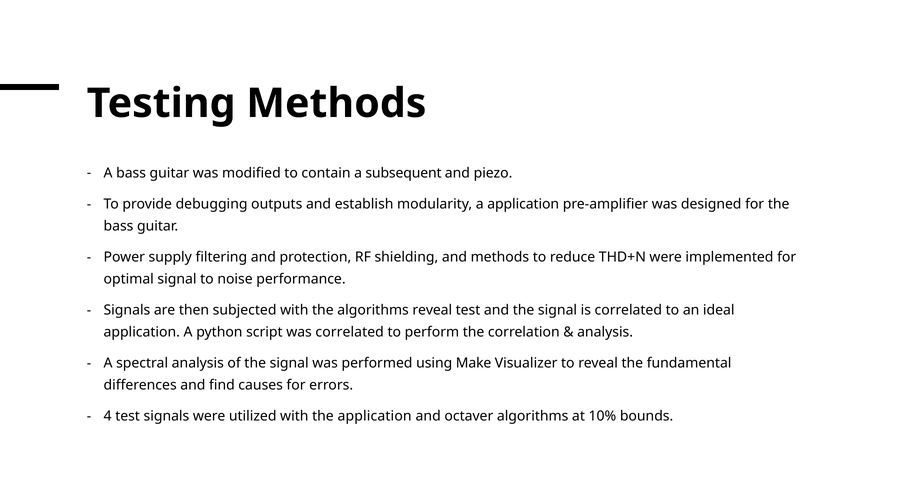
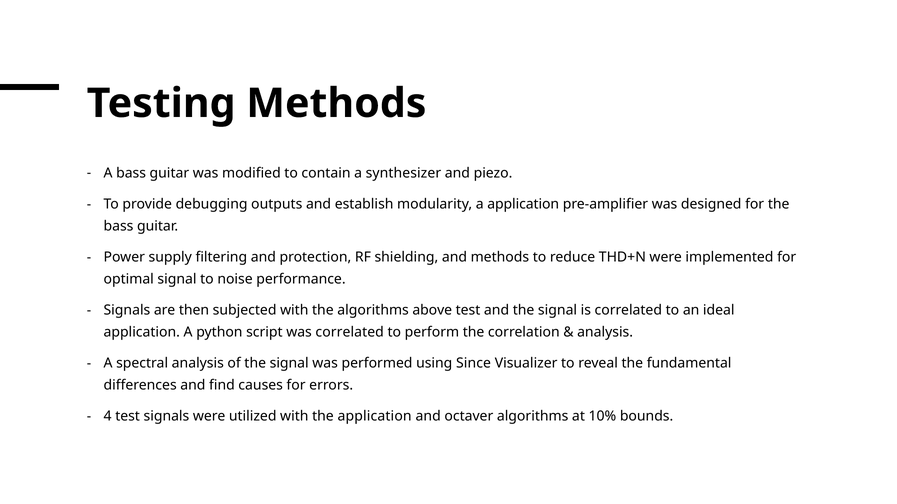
subsequent: subsequent -> synthesizer (403, 173)
algorithms reveal: reveal -> above (432, 311)
Make: Make -> Since (473, 364)
